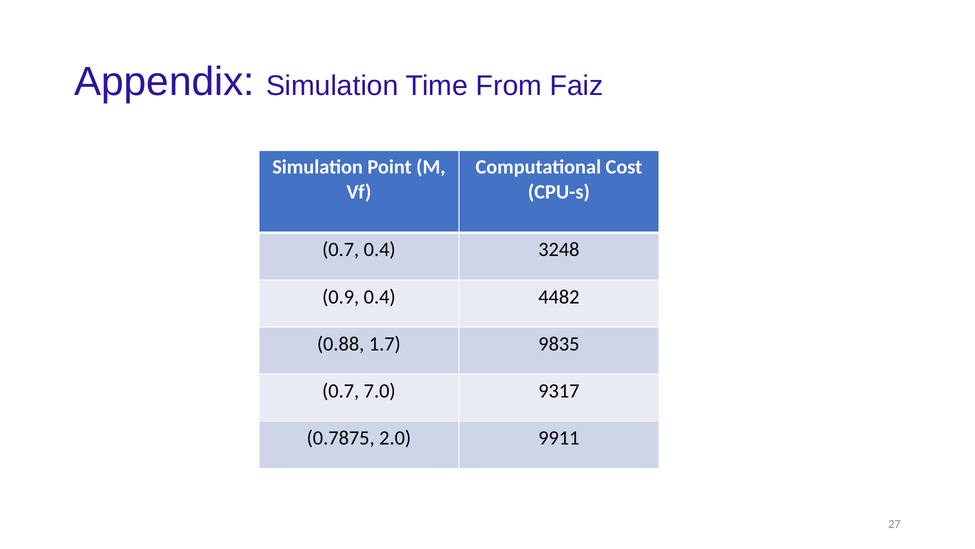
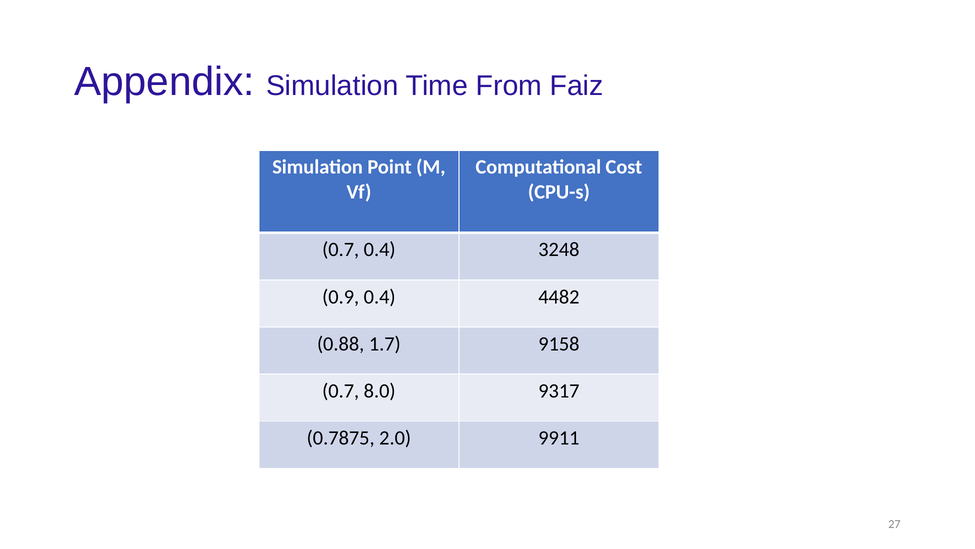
9835: 9835 -> 9158 (559, 344)
7.0: 7.0 -> 8.0 (380, 391)
